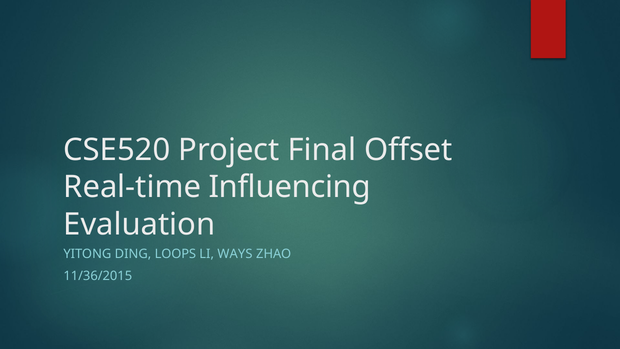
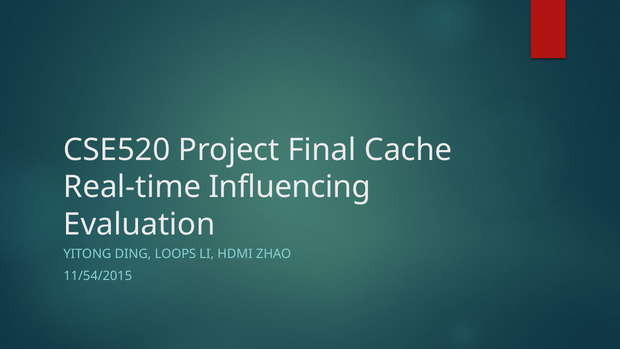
Offset: Offset -> Cache (408, 150)
WAYS: WAYS -> HDMI (235, 254)
11/36/2015: 11/36/2015 -> 11/54/2015 (98, 276)
